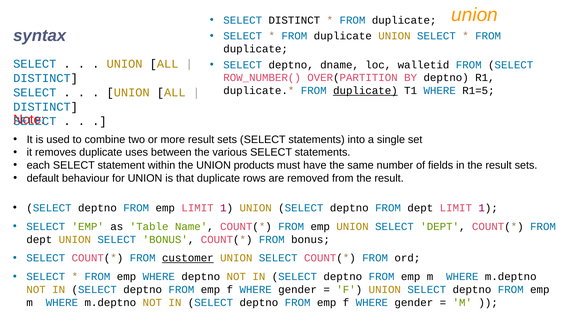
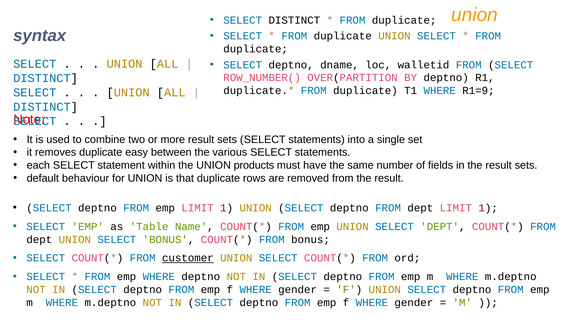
duplicate underline: present -> none (365, 91)
R1=5: R1=5 -> R1=9 (478, 91)
uses: uses -> easy (137, 152)
